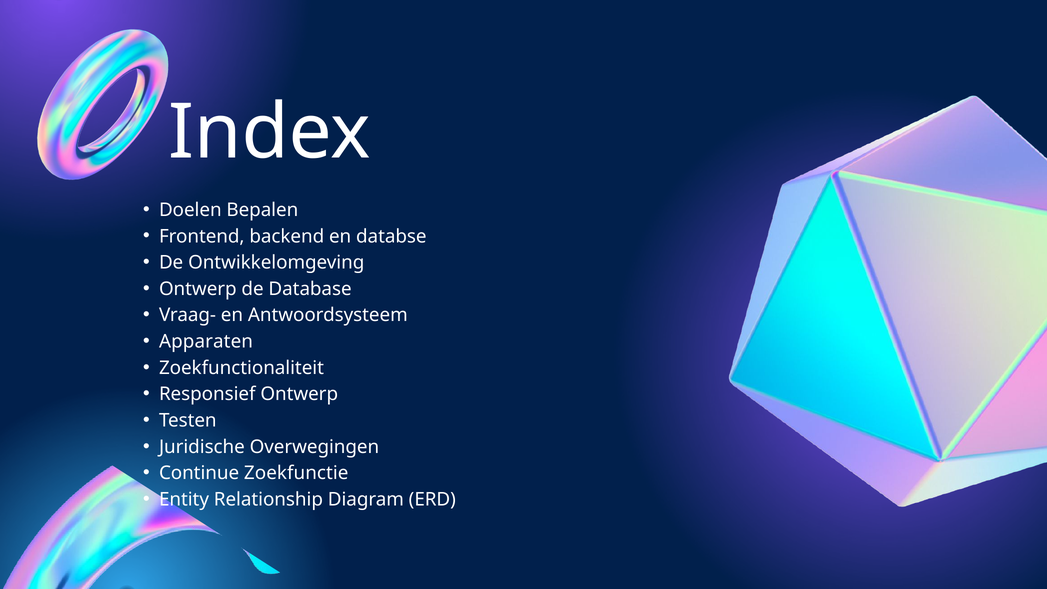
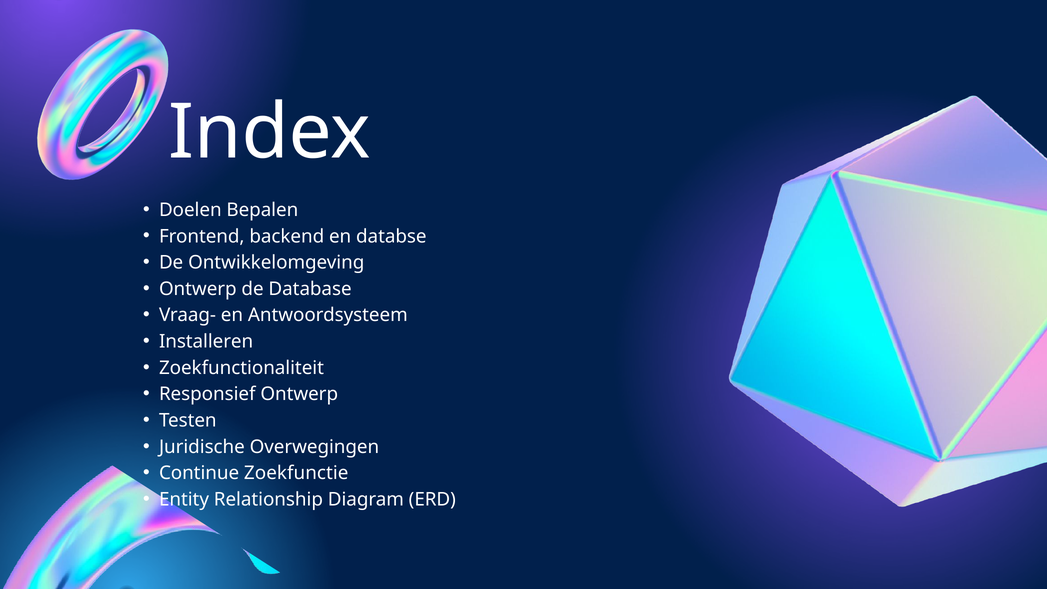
Apparaten: Apparaten -> Installeren (206, 342)
